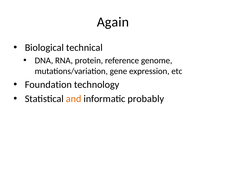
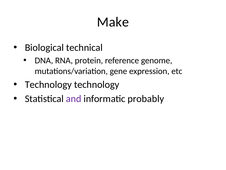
Again: Again -> Make (113, 22)
Foundation: Foundation -> Technology (48, 84)
and colour: orange -> purple (74, 98)
